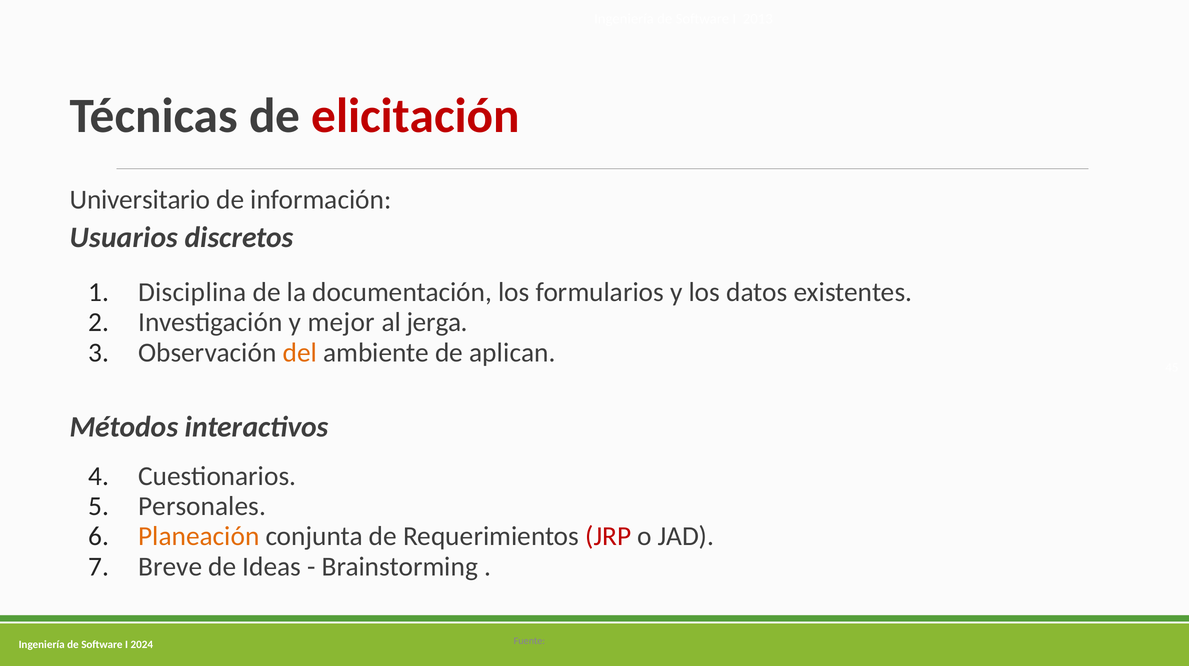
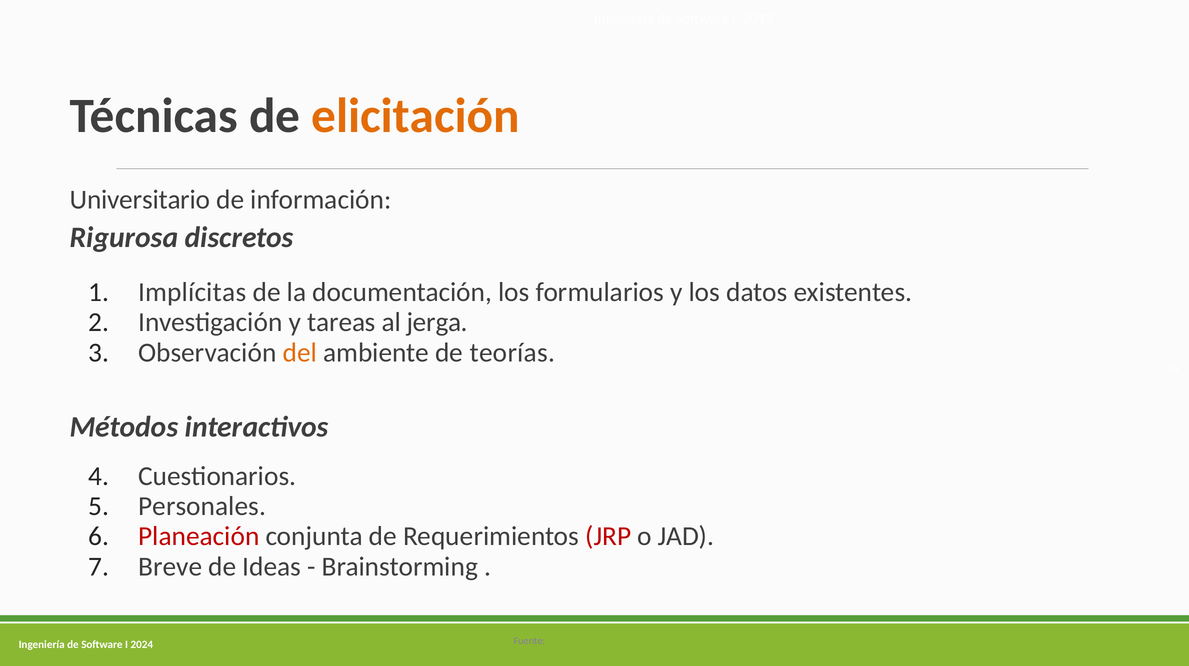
elicitación colour: red -> orange (415, 116)
Usuarios: Usuarios -> Rigurosa (124, 237)
Disciplina: Disciplina -> Implícitas (192, 292)
mejor: mejor -> tareas (341, 322)
aplican: aplican -> teorías (512, 353)
Planeación colour: orange -> red (199, 537)
